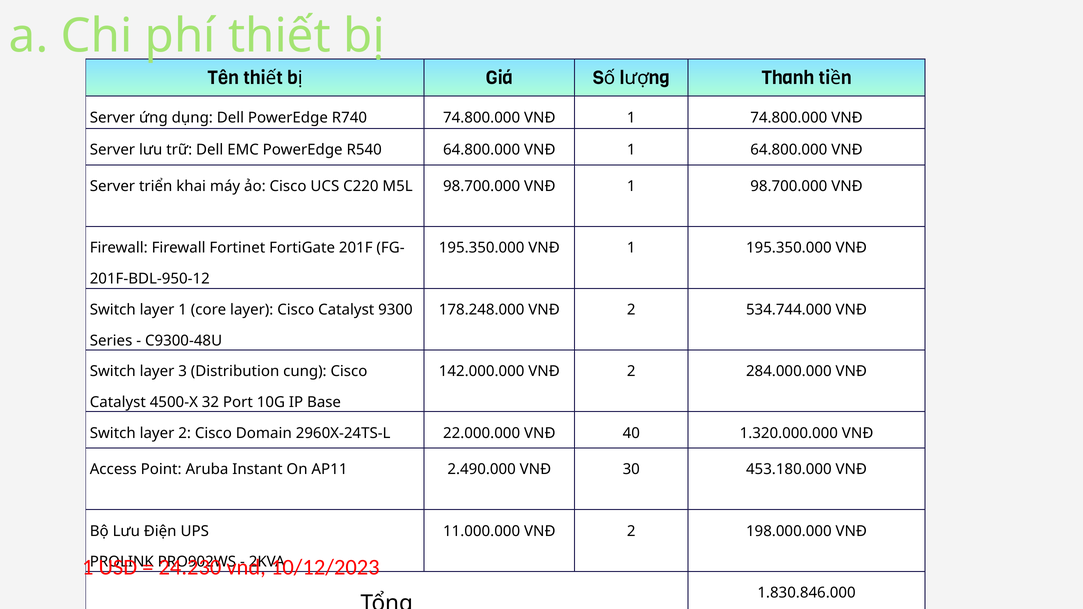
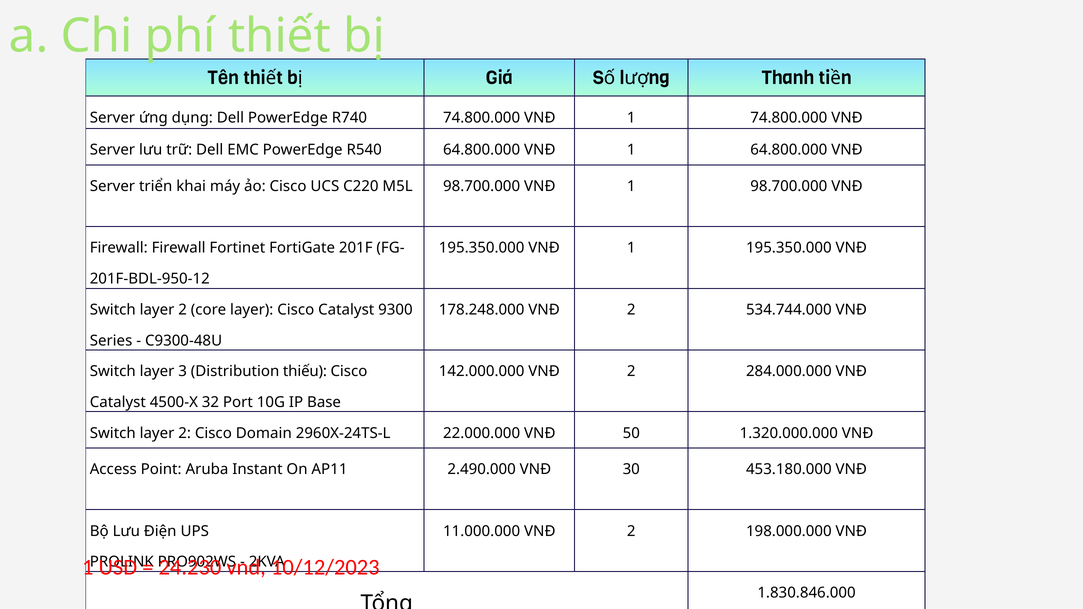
1: 1 -> 2 (183, 310)
cung: cung -> thiếu (305, 372)
40: 40 -> 50 (631, 433)
